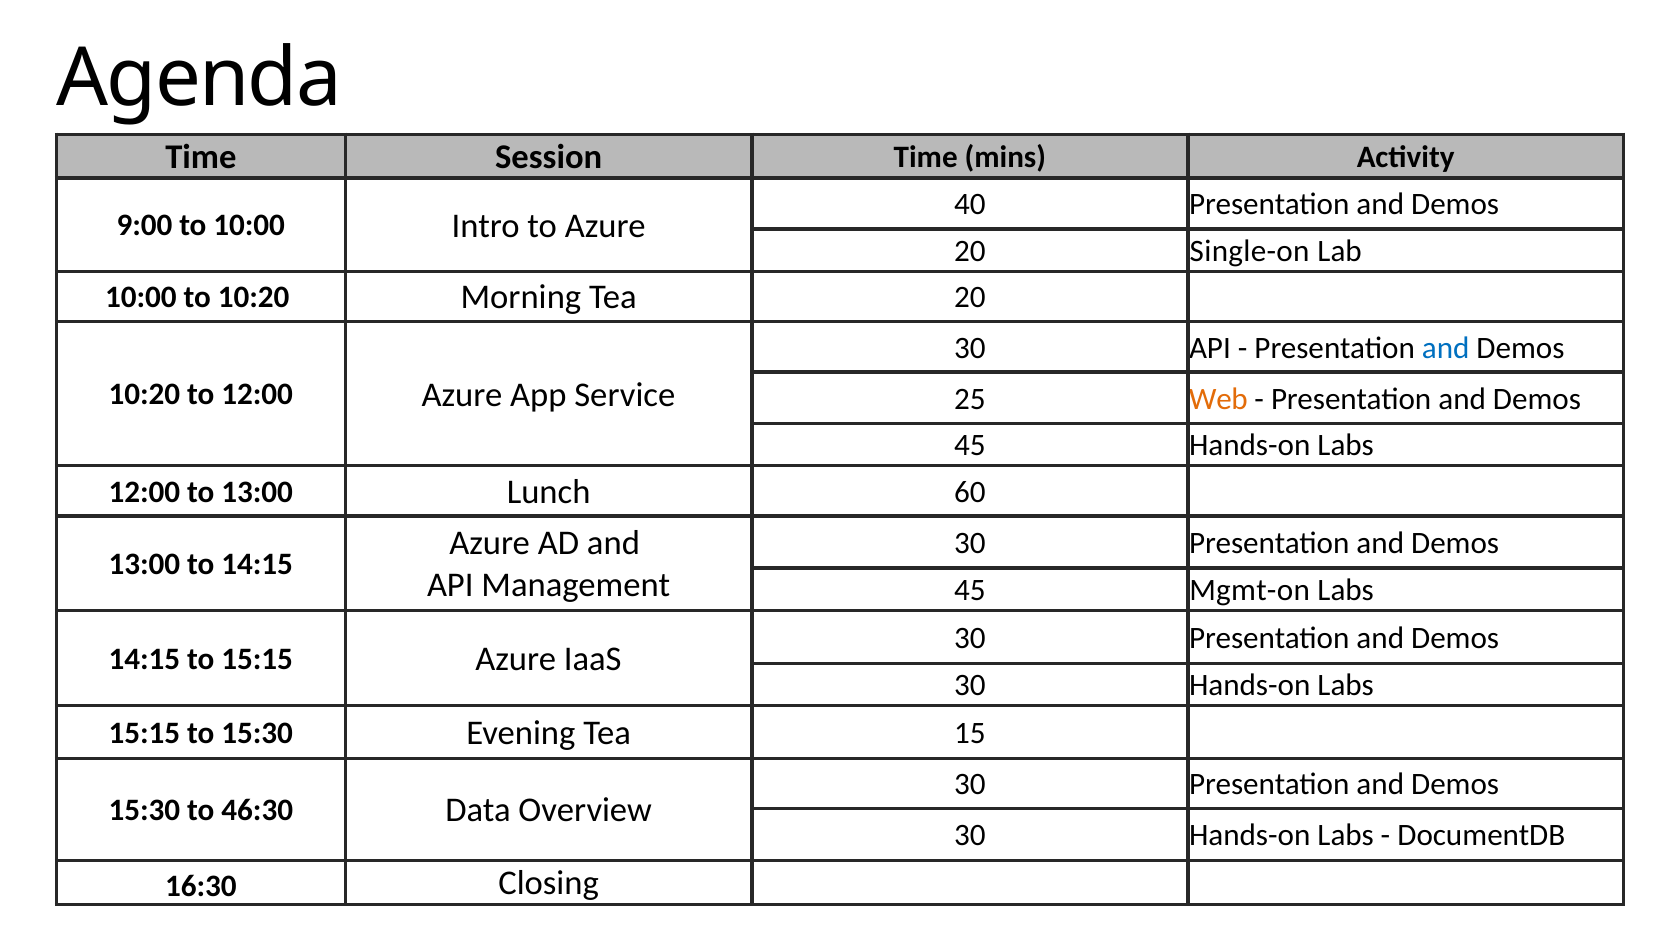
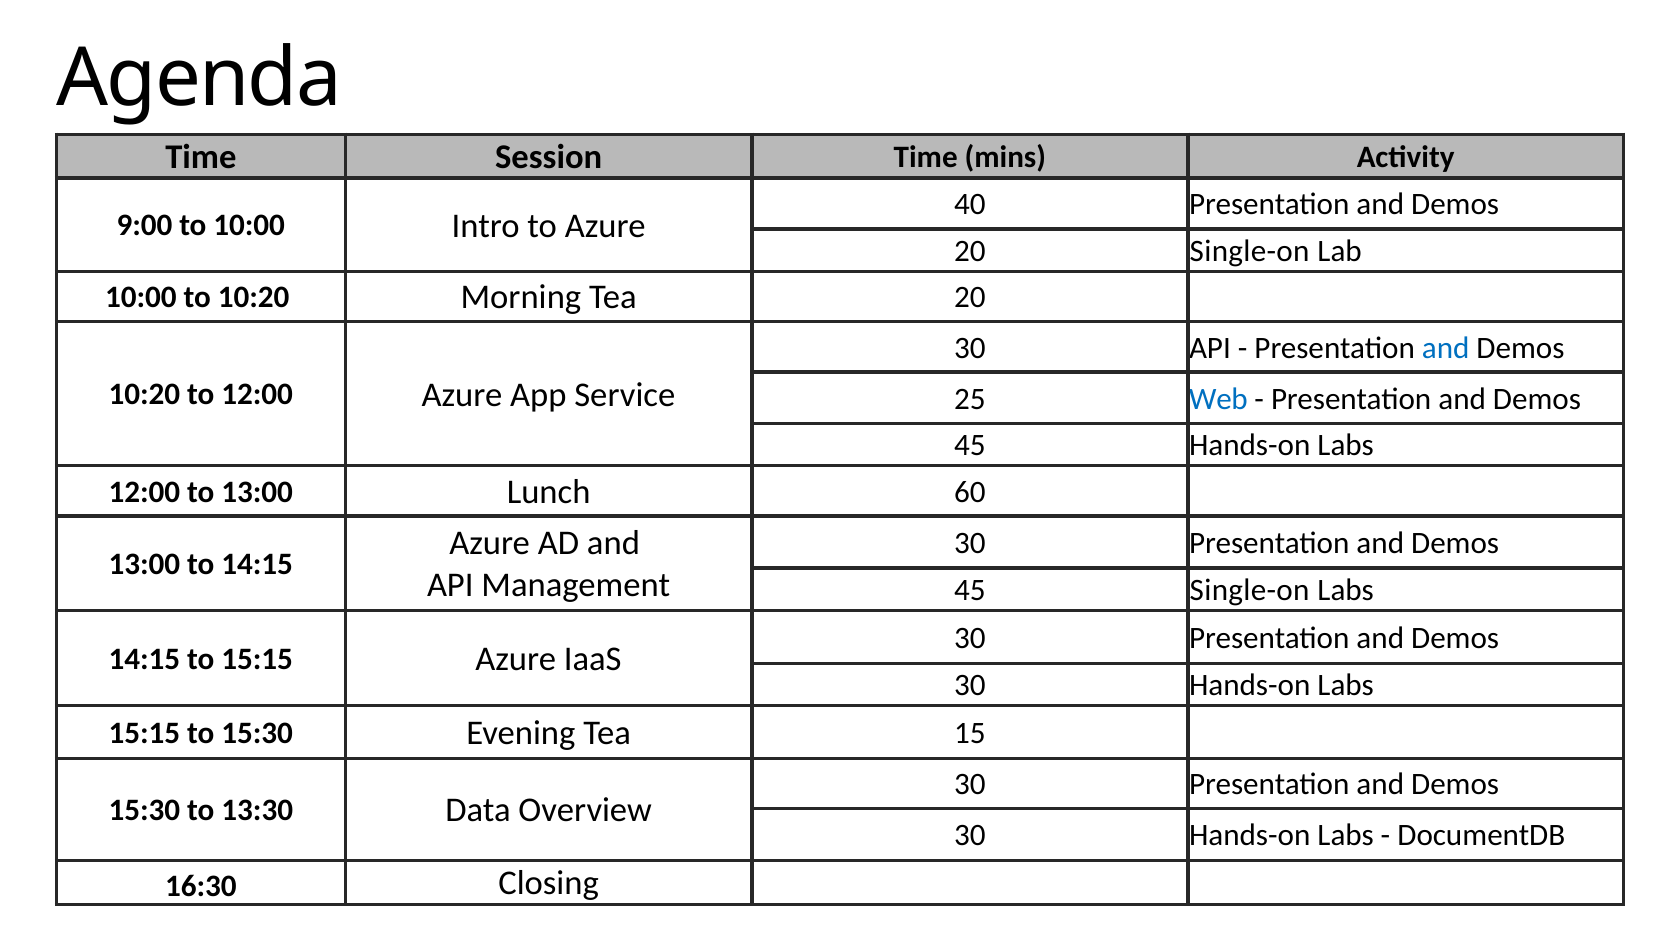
Web colour: orange -> blue (1218, 399)
45 Mgmt-on: Mgmt-on -> Single-on (1250, 590)
46:30: 46:30 -> 13:30 (257, 811)
